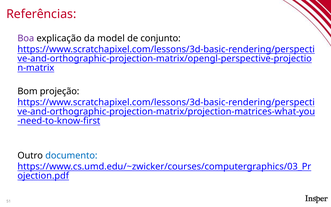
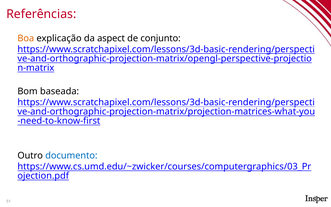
Boa colour: purple -> orange (26, 38)
model: model -> aspect (111, 38)
projeção: projeção -> baseada (60, 91)
